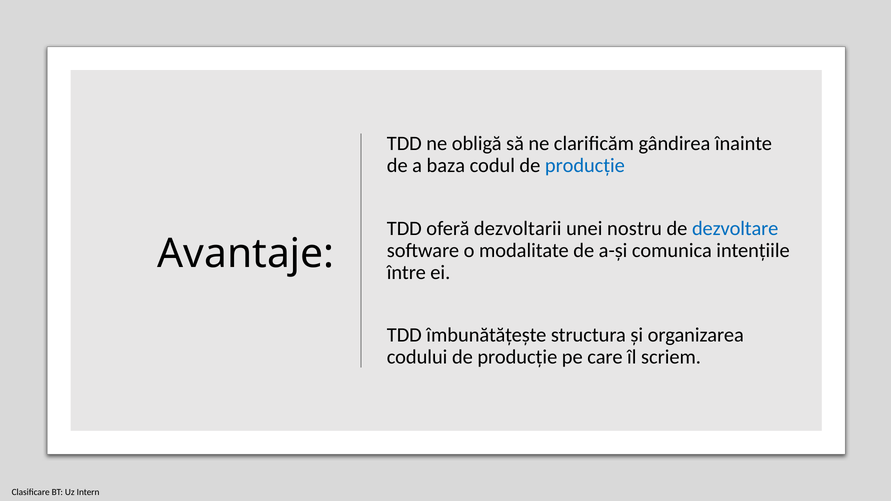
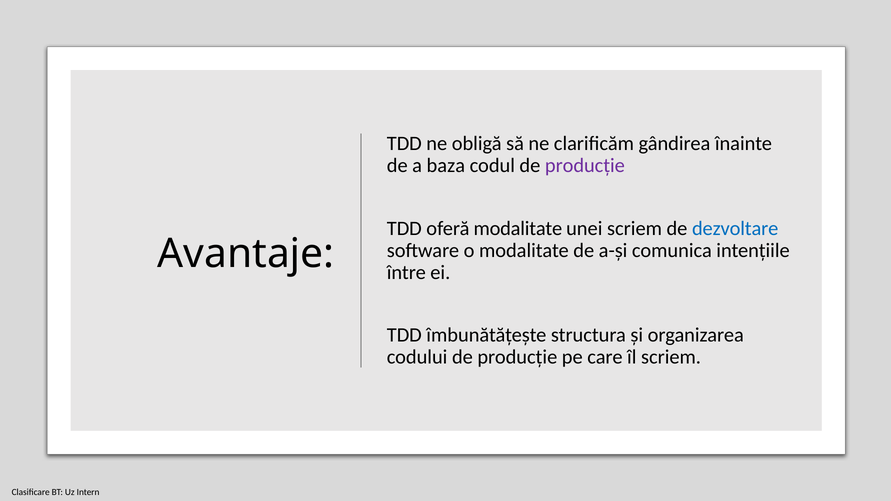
producție colour: blue -> purple (585, 166)
oferă dezvoltarii: dezvoltarii -> modalitate (518, 228)
unei nostru: nostru -> scriem (634, 228)
